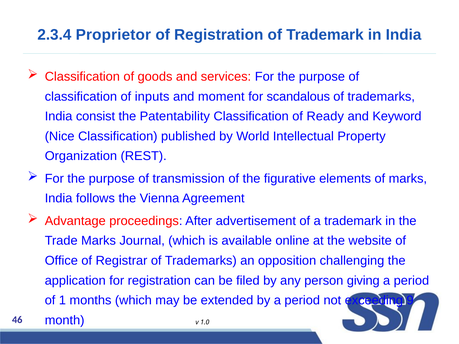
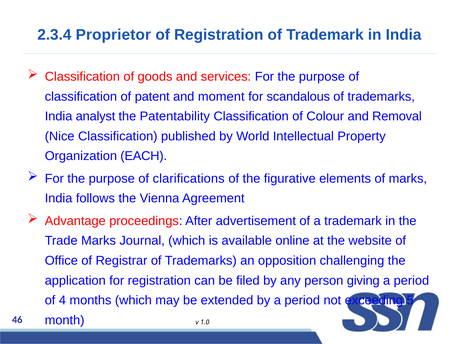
inputs: inputs -> patent (152, 97)
consist: consist -> analyst (96, 116)
Ready: Ready -> Colour (325, 116)
Keyword: Keyword -> Removal (397, 116)
REST: REST -> EACH (144, 156)
transmission: transmission -> clarifications (189, 179)
1: 1 -> 4 (62, 301)
9: 9 -> 5 (410, 301)
